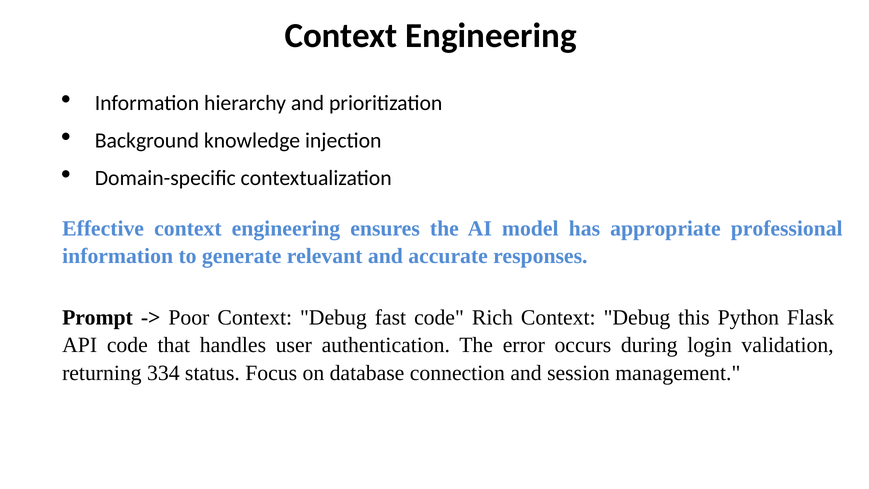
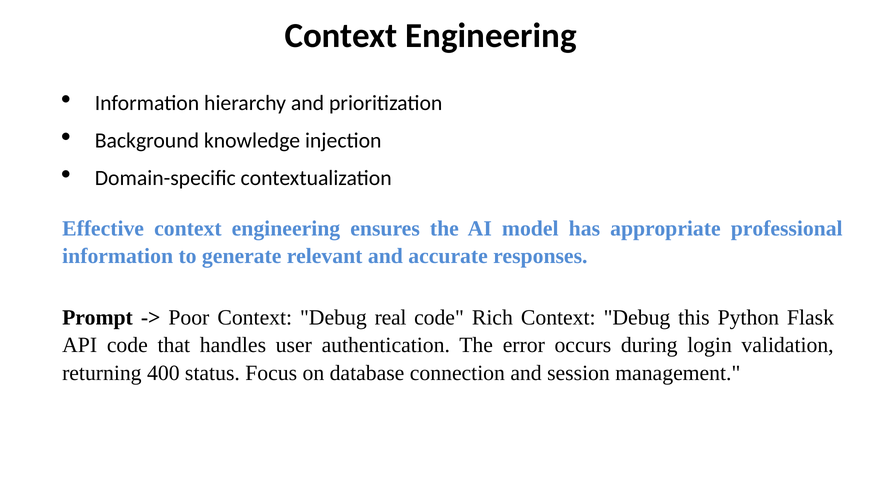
fast: fast -> real (391, 317)
334: 334 -> 400 (163, 373)
